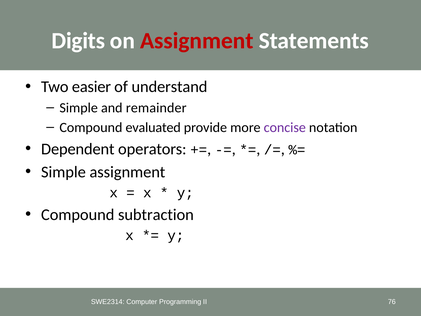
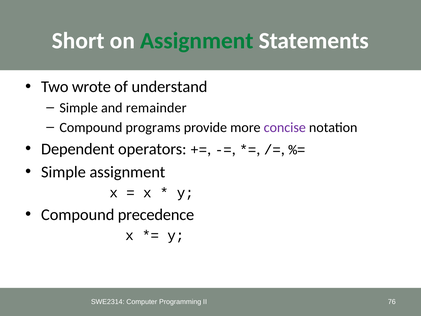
Digits: Digits -> Short (78, 41)
Assignment colour: red -> green (197, 41)
easier: easier -> wrote (91, 87)
evaluated: evaluated -> programs (153, 127)
subtraction: subtraction -> precedence (156, 214)
